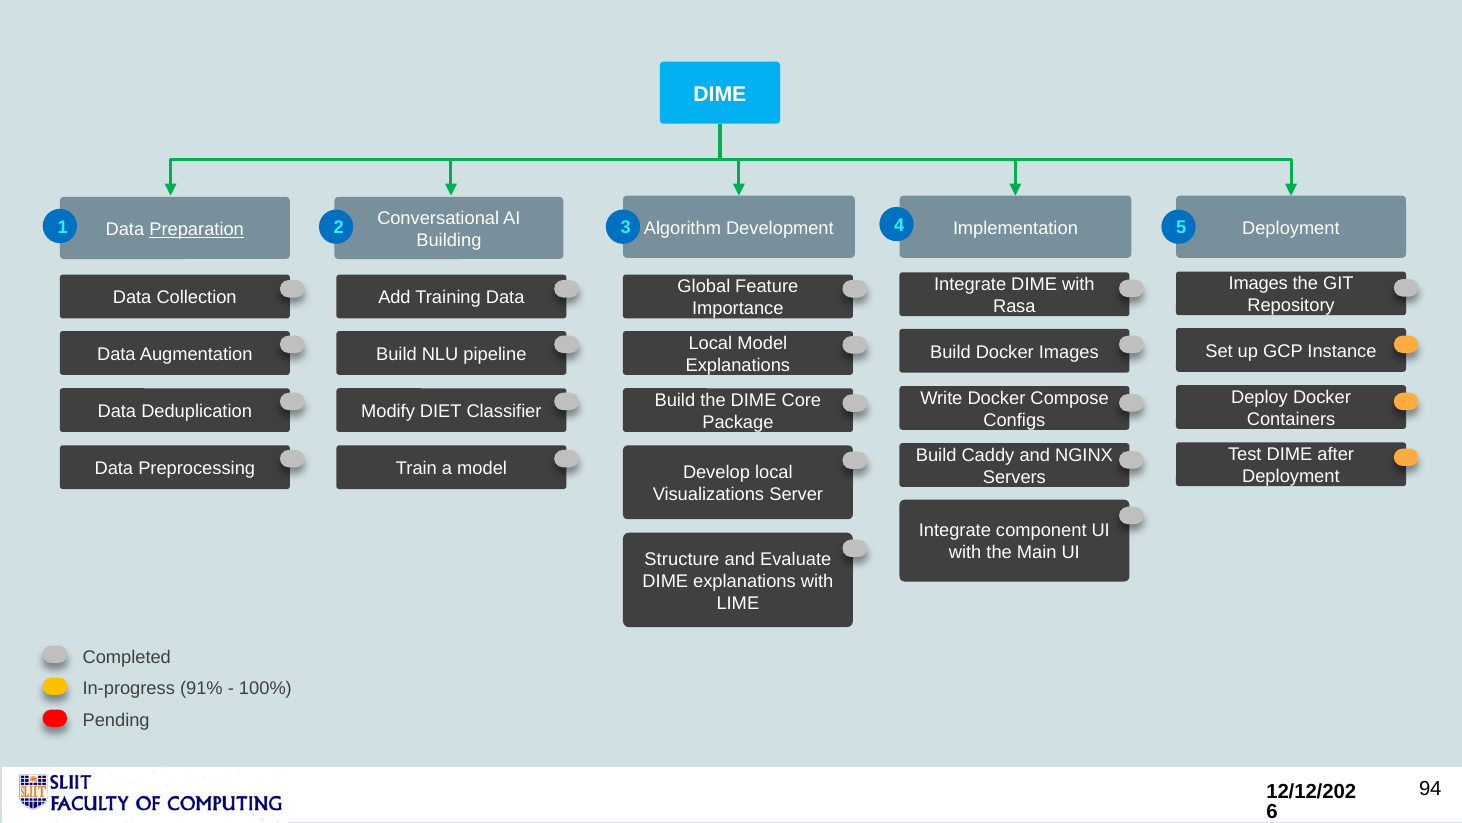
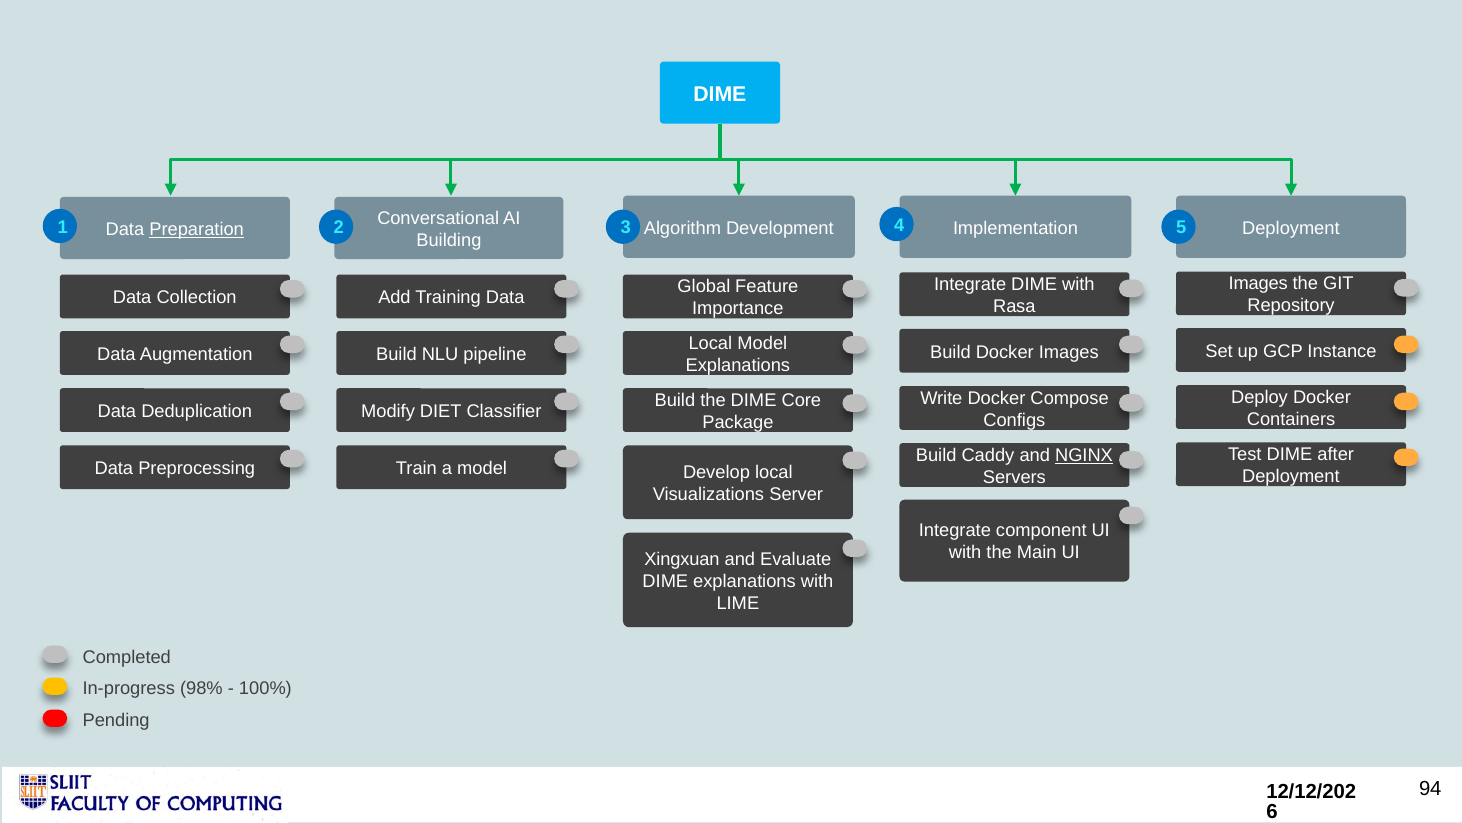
NGINX underline: none -> present (1084, 455)
Structure: Structure -> Xingxuan (682, 559)
91%: 91% -> 98% (201, 688)
